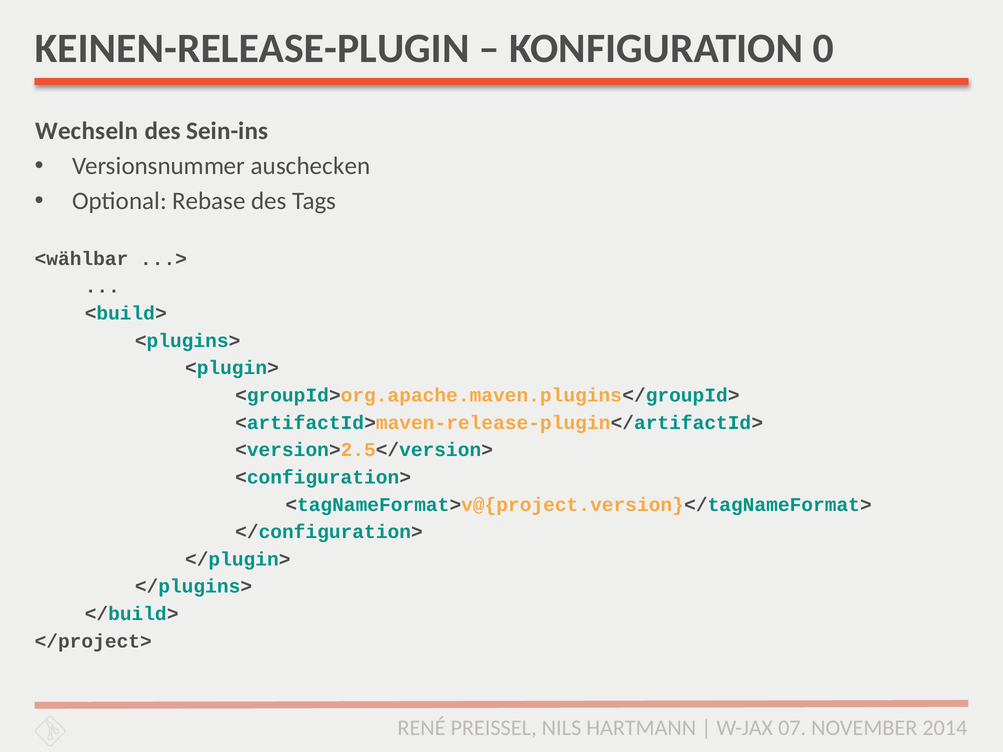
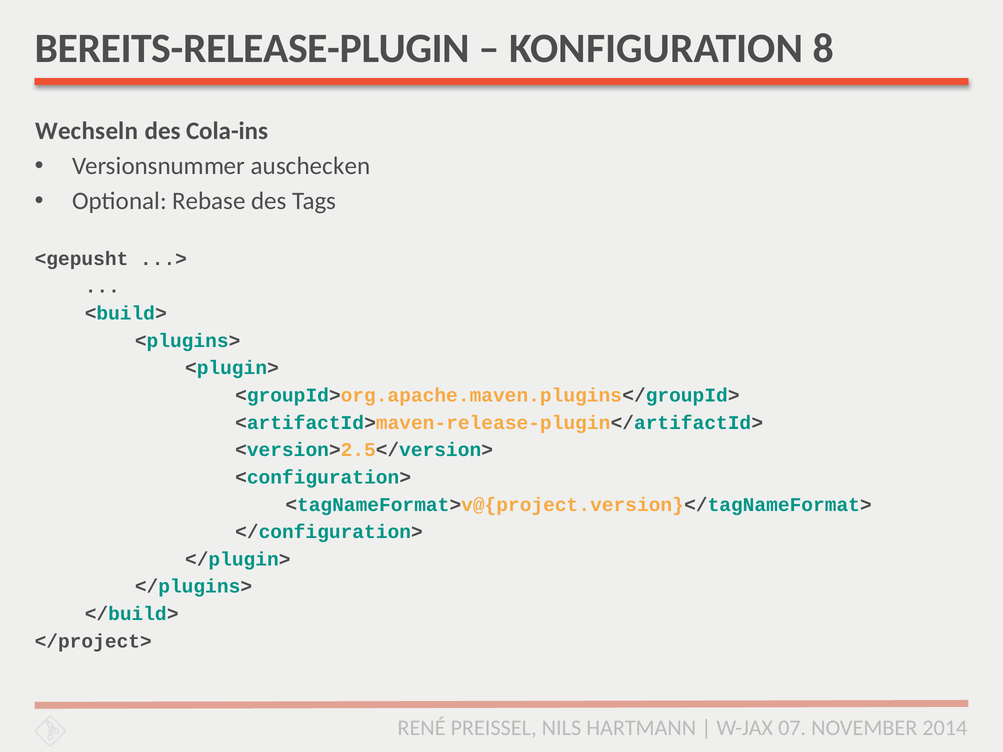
KEINEN-RELEASE-PLUGIN: KEINEN-RELEASE-PLUGIN -> BEREITS-RELEASE-PLUGIN (252, 48)
0: 0 -> 8 (823, 48)
Sein-ins: Sein-ins -> Cola-ins (227, 131)
<wählbar: <wählbar -> <gepusht (81, 259)
